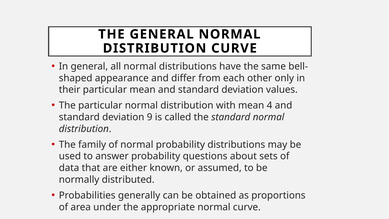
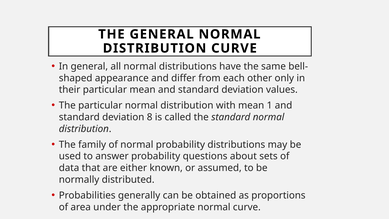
4: 4 -> 1 (270, 105)
9: 9 -> 8 (150, 117)
